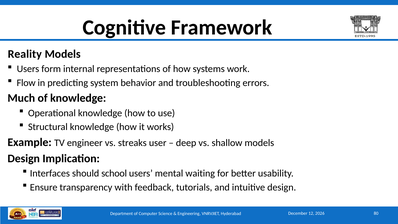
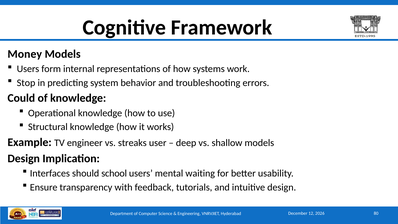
Reality: Reality -> Money (25, 54)
Flow: Flow -> Stop (26, 83)
Much: Much -> Could (21, 98)
